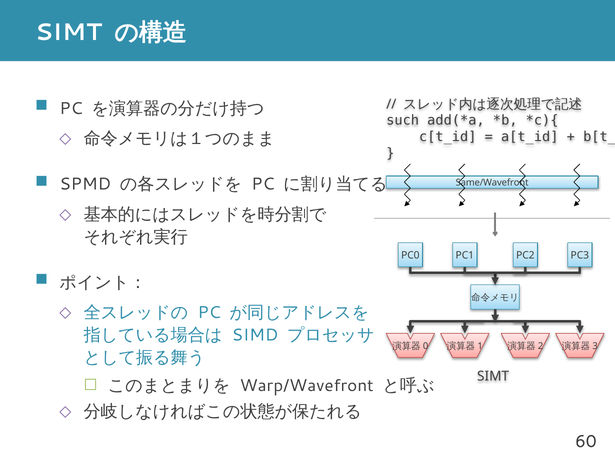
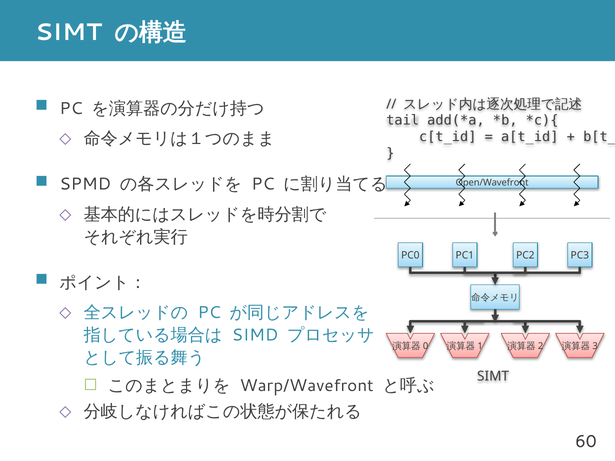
such: such -> tail (403, 120)
Same/Wavefront: Same/Wavefront -> Open/Wavefront (492, 183)
